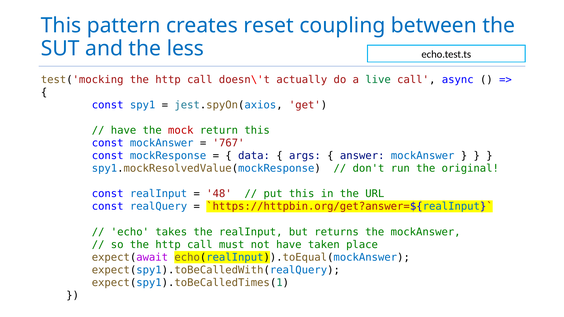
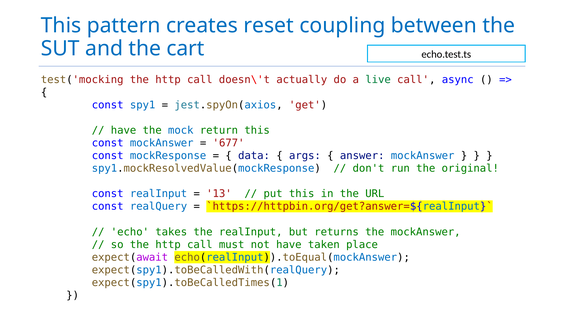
less: less -> cart (185, 48)
mock colour: red -> blue (181, 131)
767: 767 -> 677 (229, 143)
48: 48 -> 13 (219, 194)
